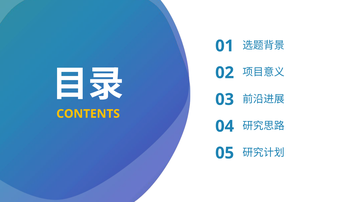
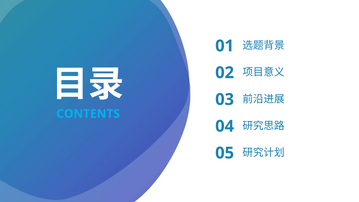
CONTENTS colour: yellow -> light blue (88, 114)
